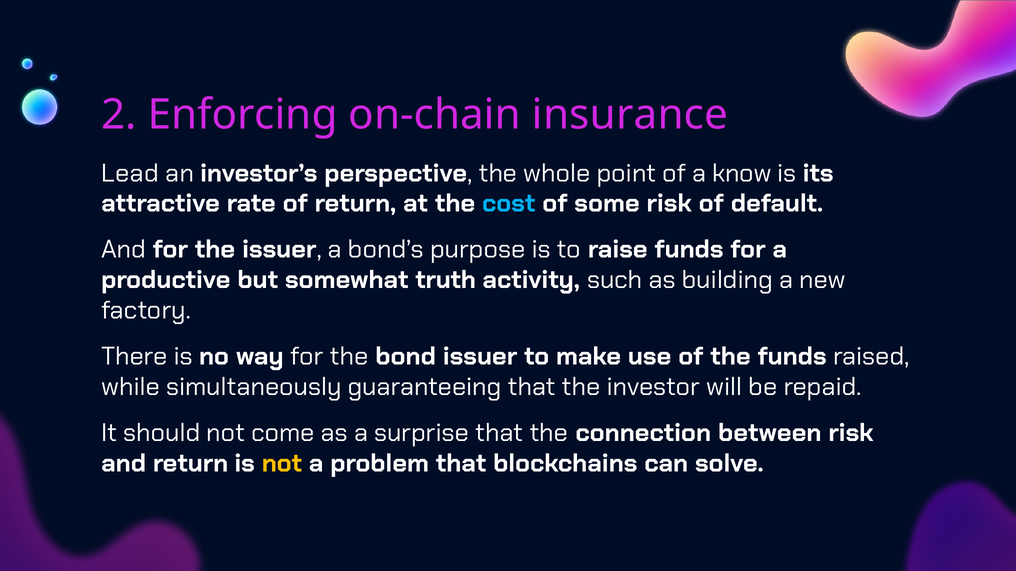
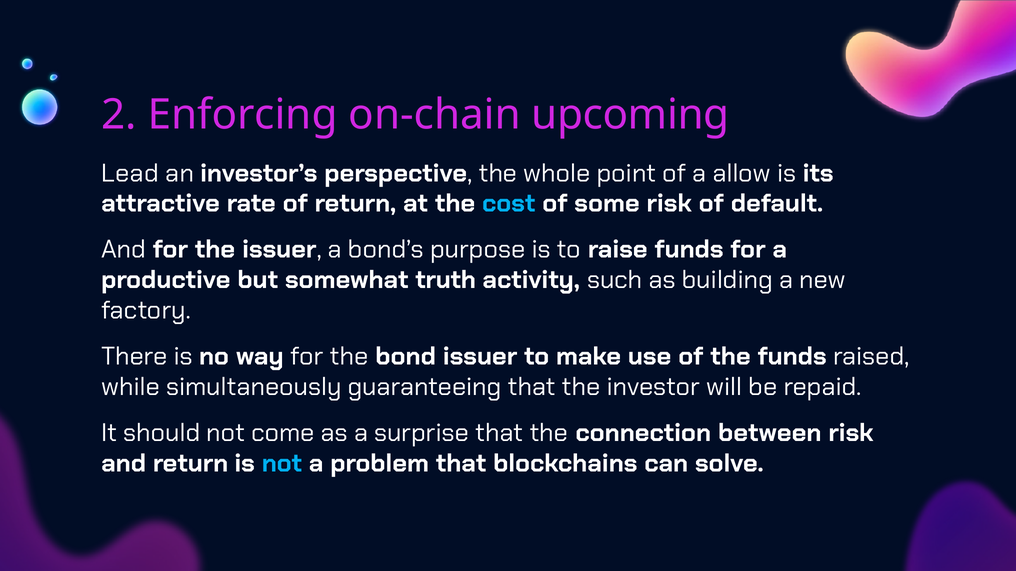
insurance: insurance -> upcoming (630, 115)
know: know -> allow (742, 173)
not colour: yellow -> light blue (282, 464)
